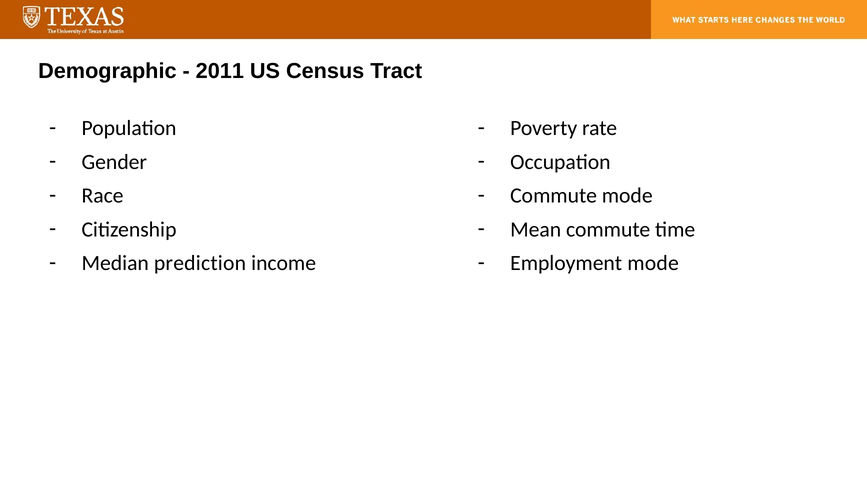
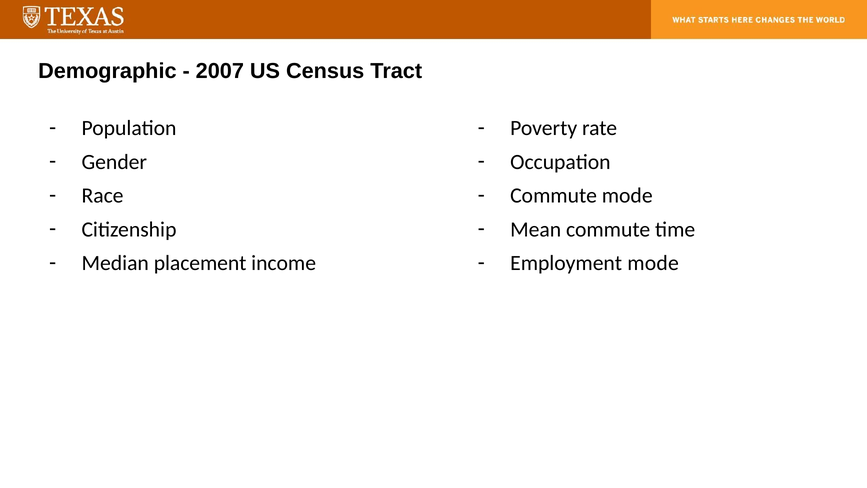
2011: 2011 -> 2007 (220, 71)
prediction: prediction -> placement (200, 263)
